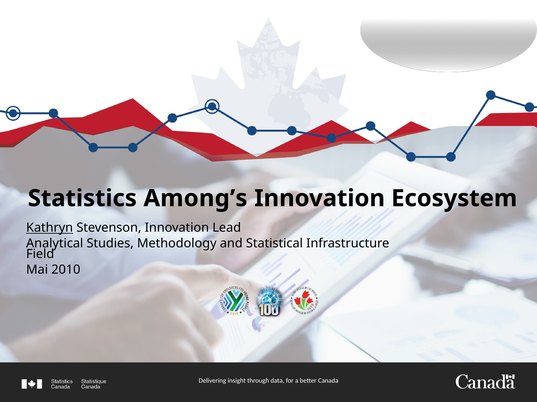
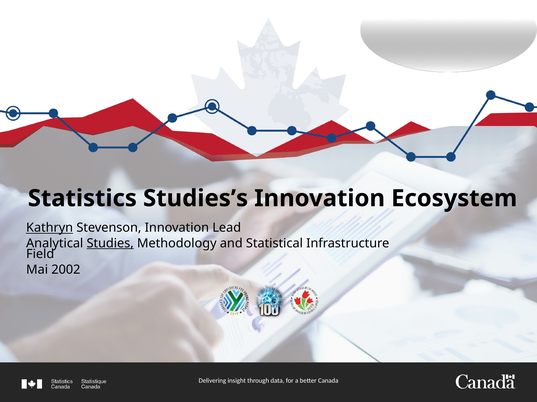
Among’s: Among’s -> Studies’s (196, 199)
Studies underline: none -> present (110, 244)
2010: 2010 -> 2002 (66, 270)
